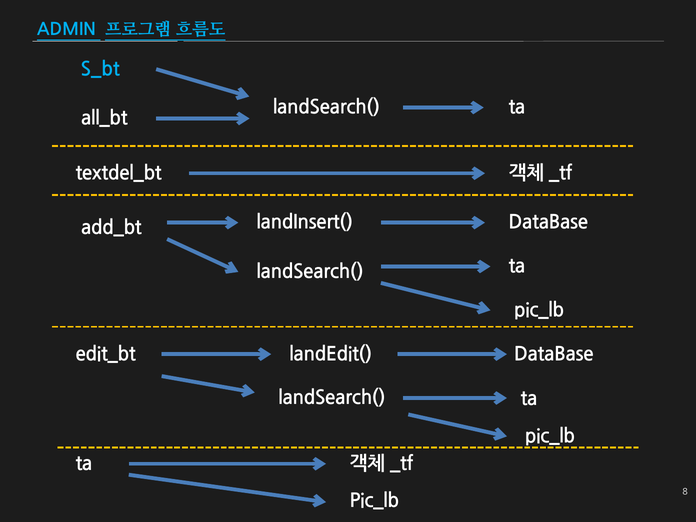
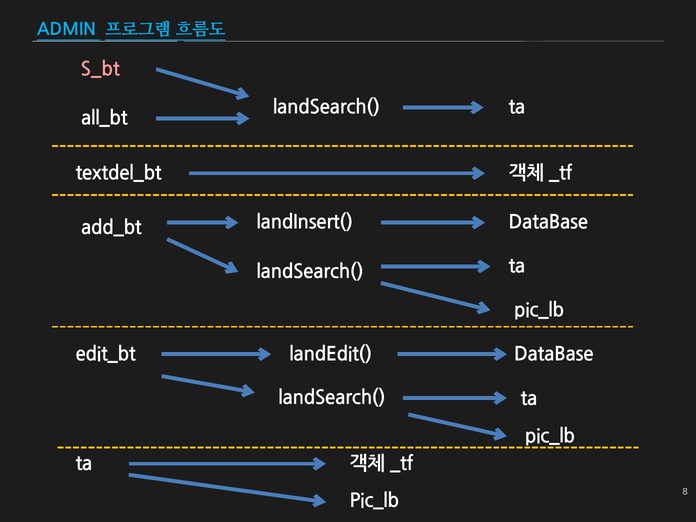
S_bt colour: light blue -> pink (100, 69)
